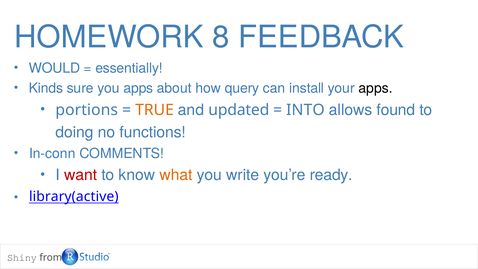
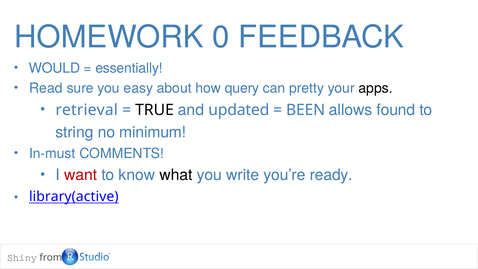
8: 8 -> 0 (221, 37)
Kinds: Kinds -> Read (46, 88)
you apps: apps -> easy (138, 88)
install: install -> pretty (307, 88)
portions: portions -> retrieval (87, 110)
TRUE colour: orange -> black (155, 110)
INTO: INTO -> BEEN (306, 110)
doing: doing -> string (74, 132)
functions: functions -> minimum (153, 132)
In-conn: In-conn -> In-must (52, 153)
what colour: orange -> black (176, 175)
